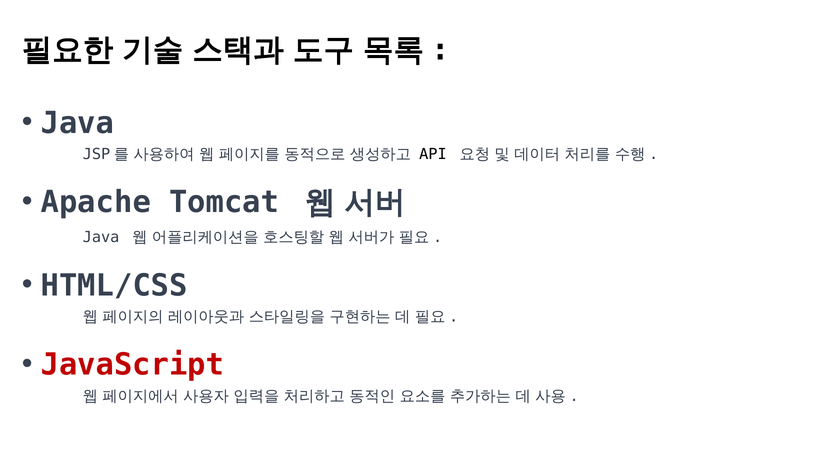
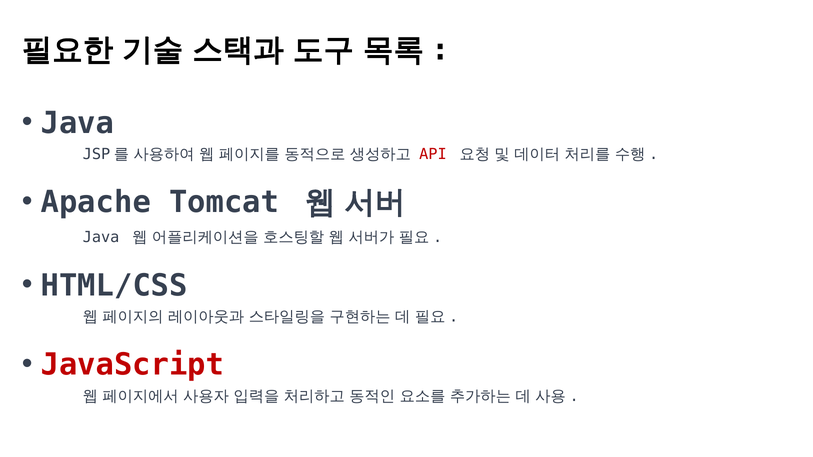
API colour: black -> red (433, 155)
